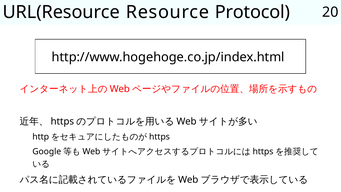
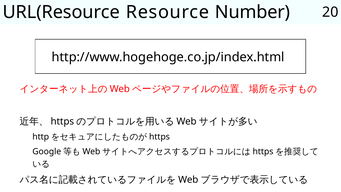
Protocol: Protocol -> Number (252, 12)
